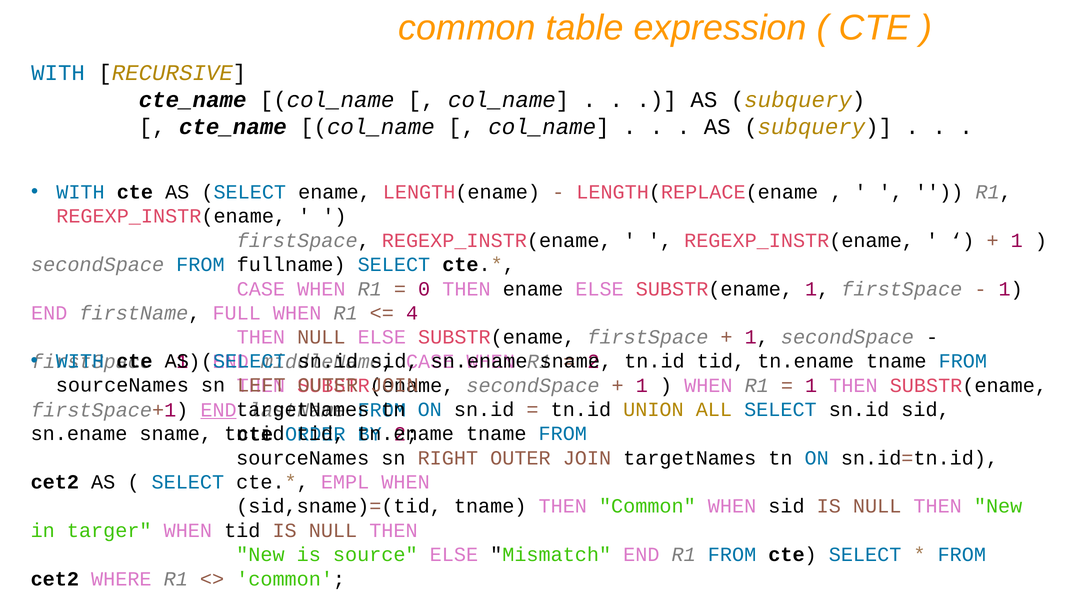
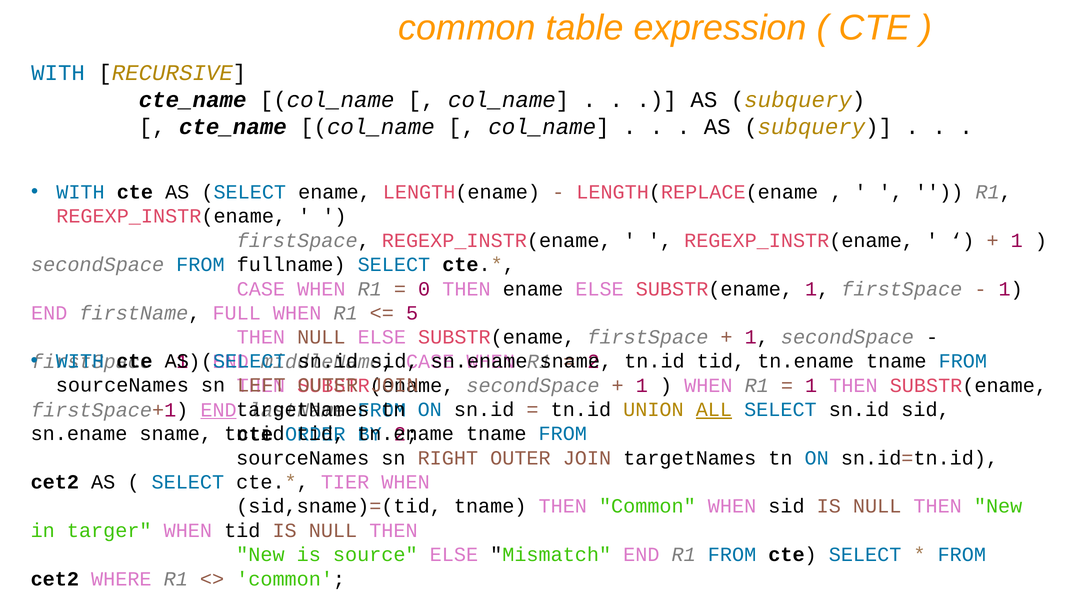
4: 4 -> 5 (412, 313)
ALL underline: none -> present (714, 409)
EMPL: EMPL -> TIER (345, 482)
